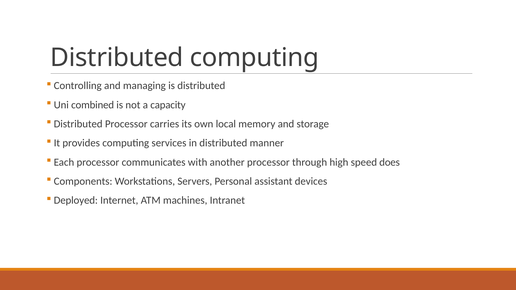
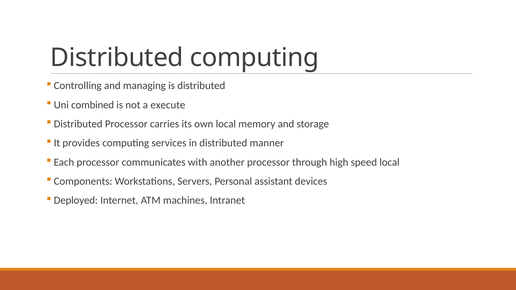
capacity: capacity -> execute (168, 105)
speed does: does -> local (390, 162)
